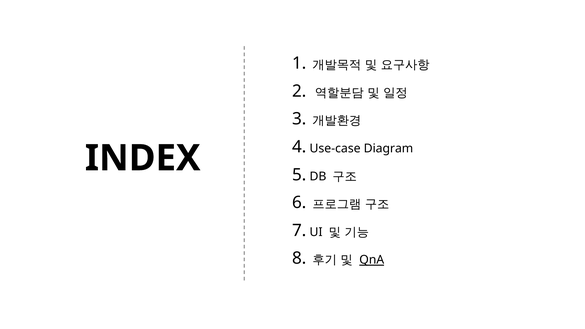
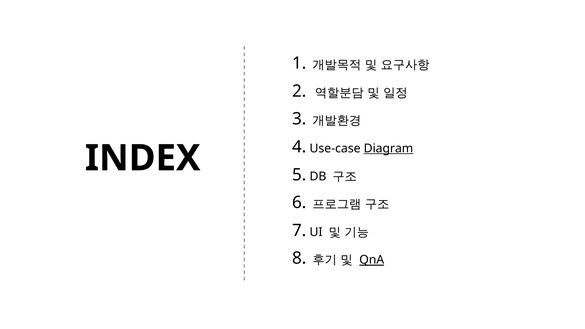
Diagram underline: none -> present (388, 149)
